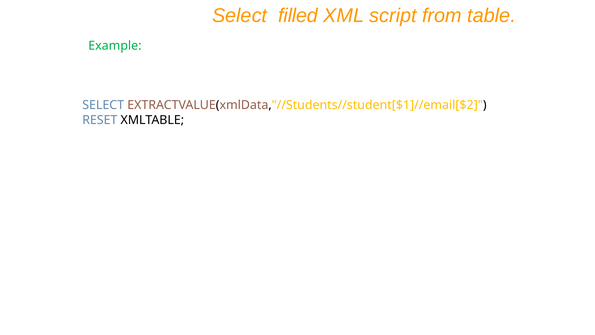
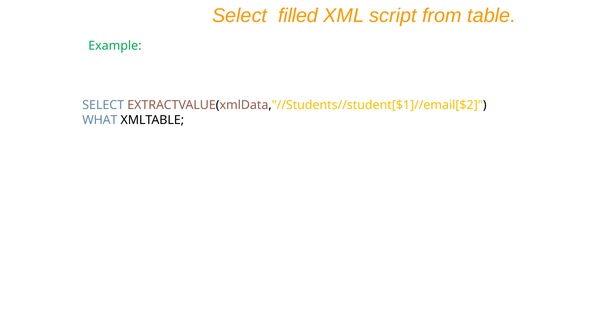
RESET: RESET -> WHAT (100, 120)
